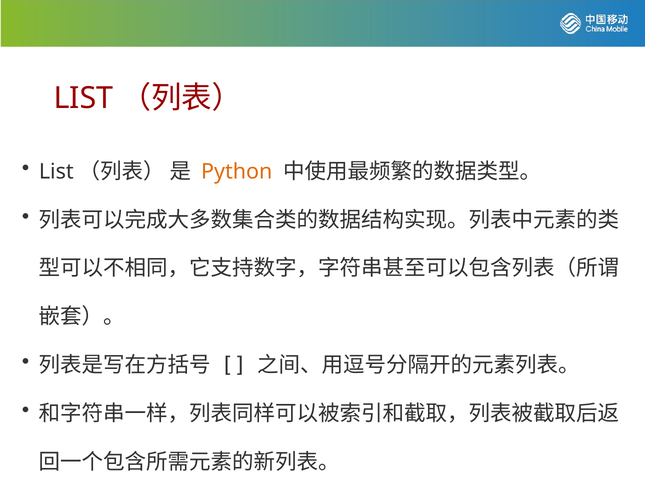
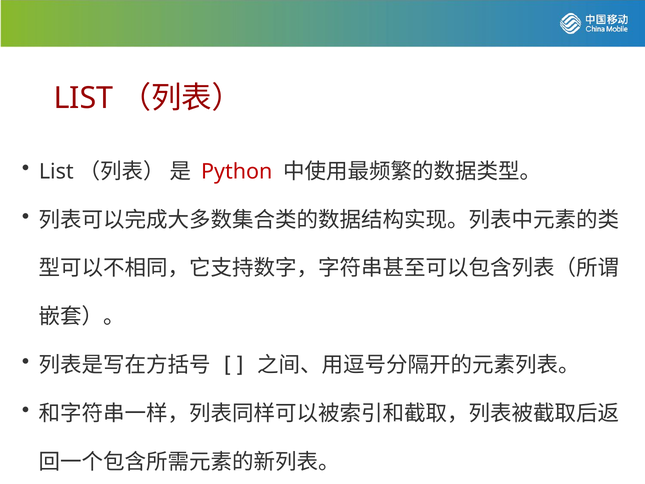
Python colour: orange -> red (237, 171)
